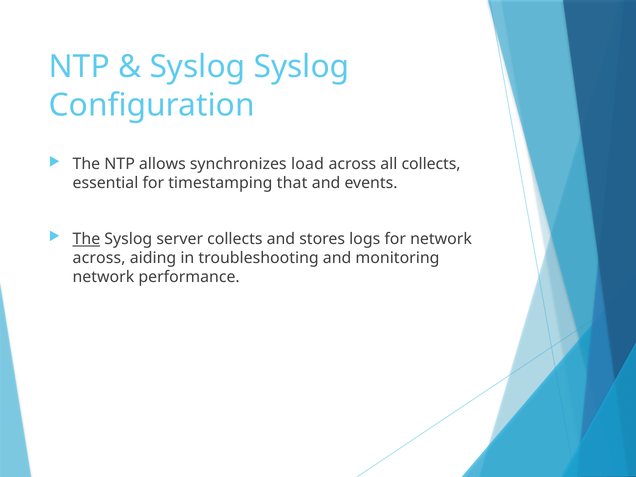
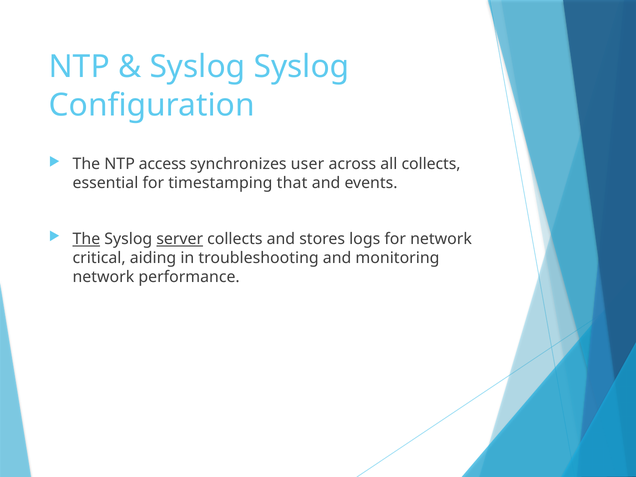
allows: allows -> access (162, 164)
load: load -> user (307, 164)
server underline: none -> present (180, 239)
across: across -> critical (99, 258)
